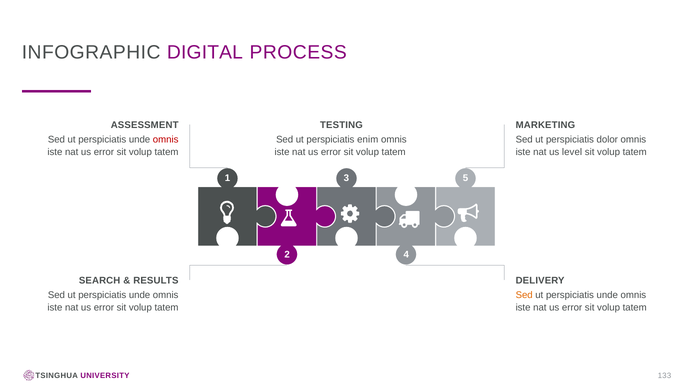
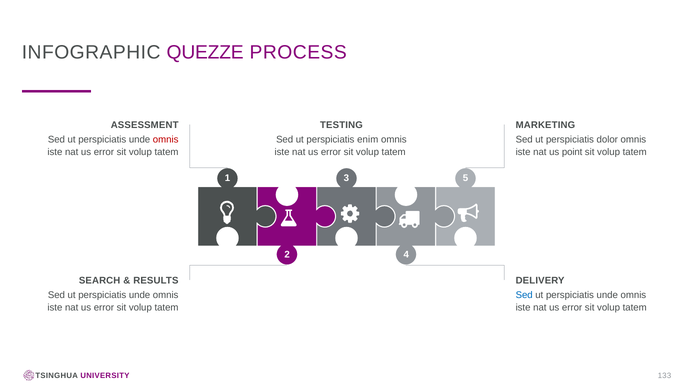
DIGITAL: DIGITAL -> QUEZZE (205, 52)
level: level -> point (572, 152)
Sed colour: orange -> blue (524, 295)
